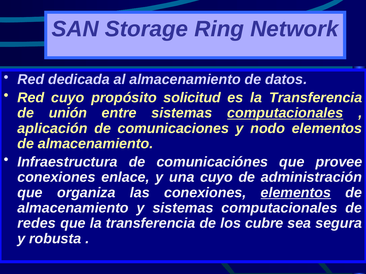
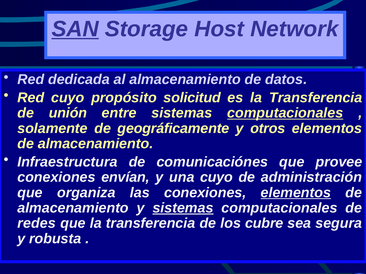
SAN underline: none -> present (75, 29)
Ring: Ring -> Host (219, 29)
aplicación: aplicación -> solamente (53, 129)
comunicaciones: comunicaciones -> geográficamente (173, 129)
nodo: nodo -> otros (268, 129)
enlace: enlace -> envían (126, 178)
sistemas underline: none -> present (183, 208)
